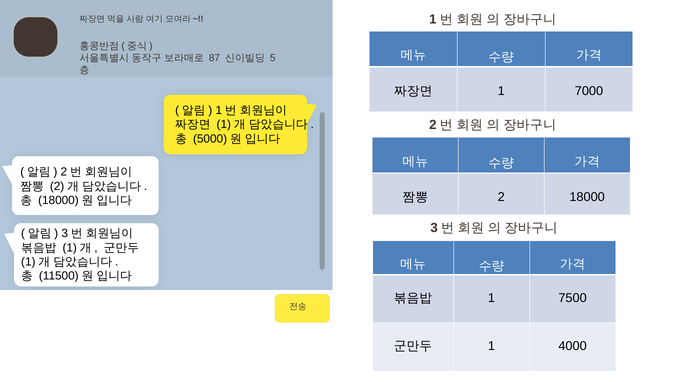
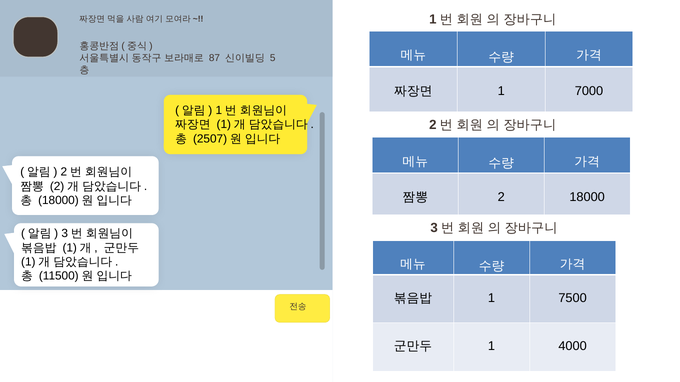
5000: 5000 -> 2507 (210, 139)
